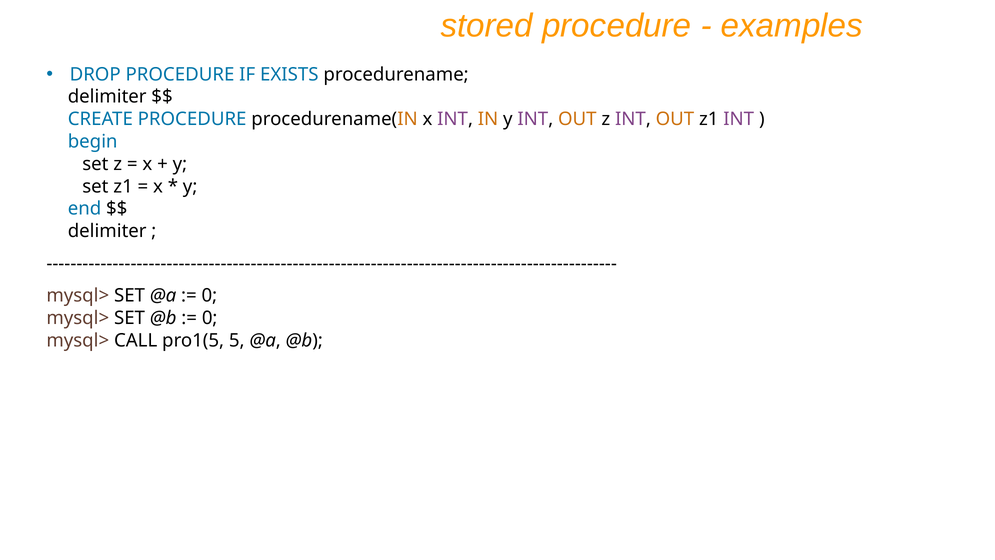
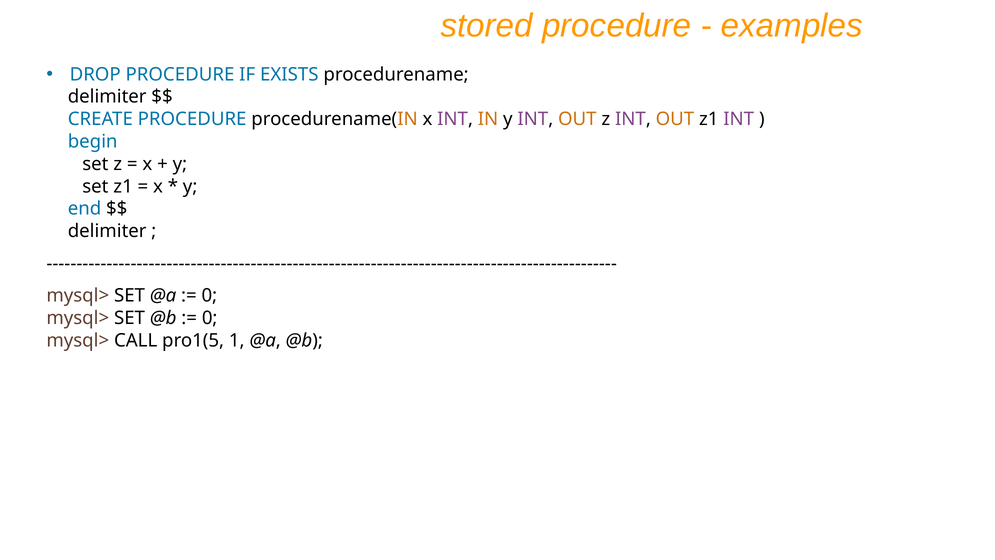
5: 5 -> 1 (237, 340)
